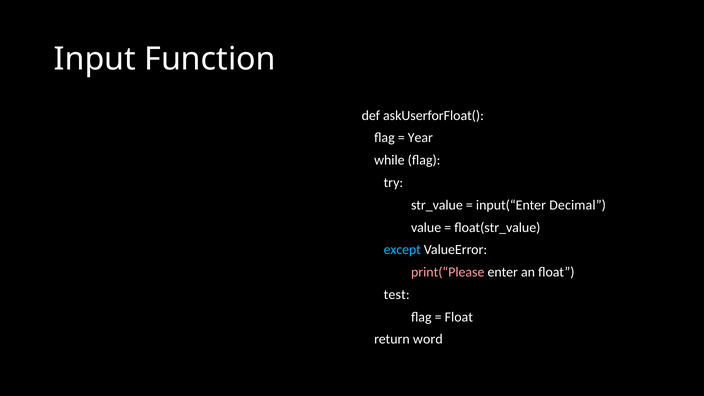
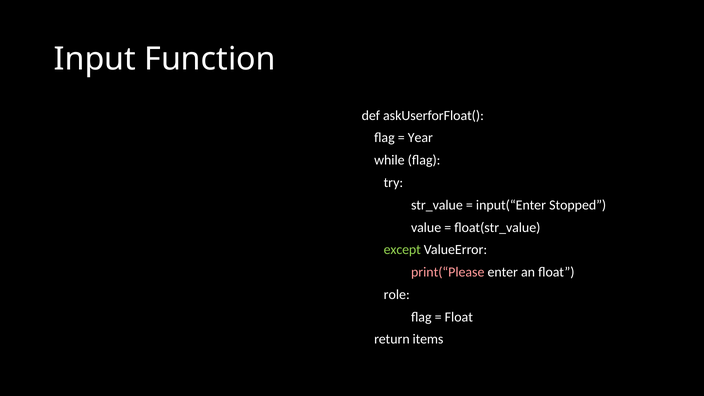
Decimal: Decimal -> Stopped (578, 205)
except colour: light blue -> light green (402, 250)
test: test -> role (397, 295)
word: word -> items (428, 339)
